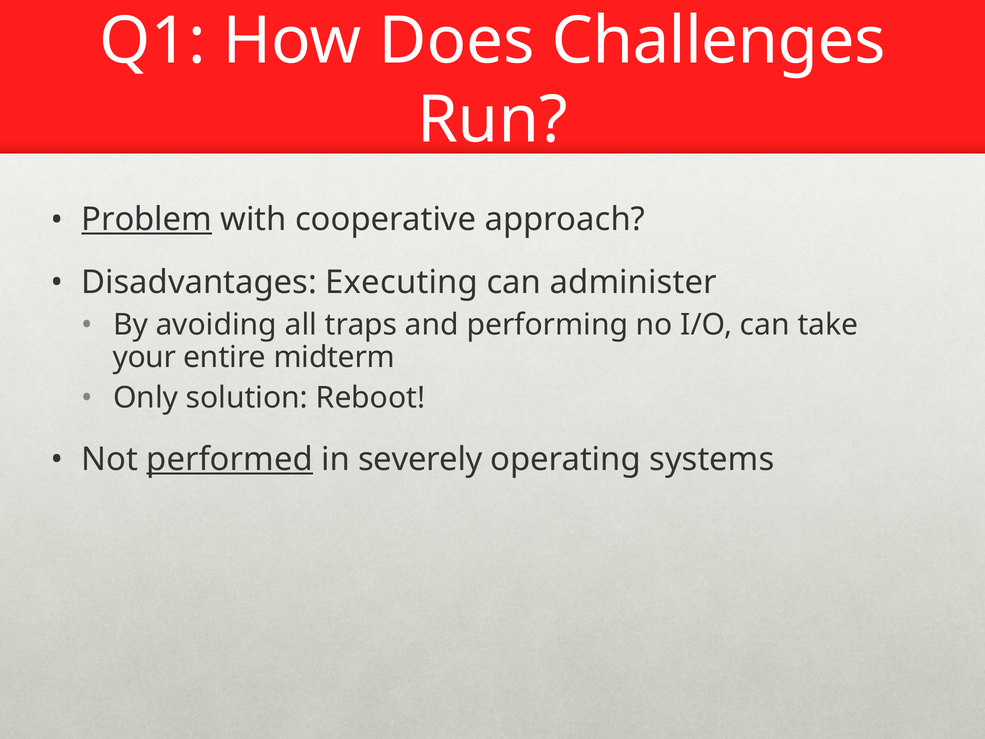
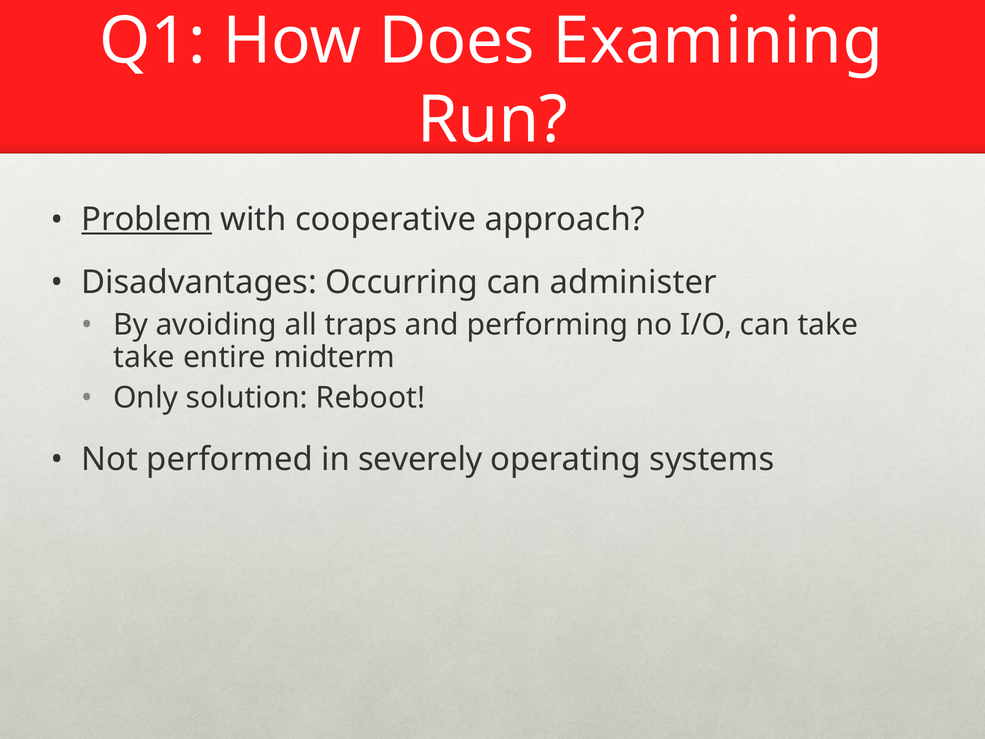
Challenges: Challenges -> Examining (718, 41)
Executing: Executing -> Occurring (402, 282)
your: your -> take (144, 357)
performed underline: present -> none (230, 459)
